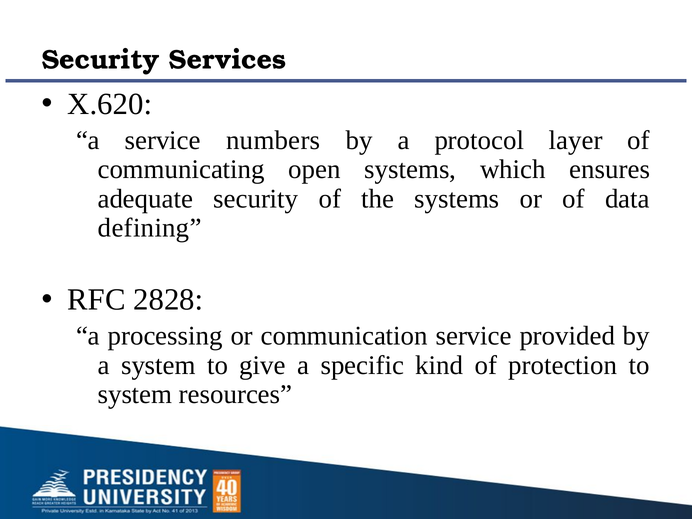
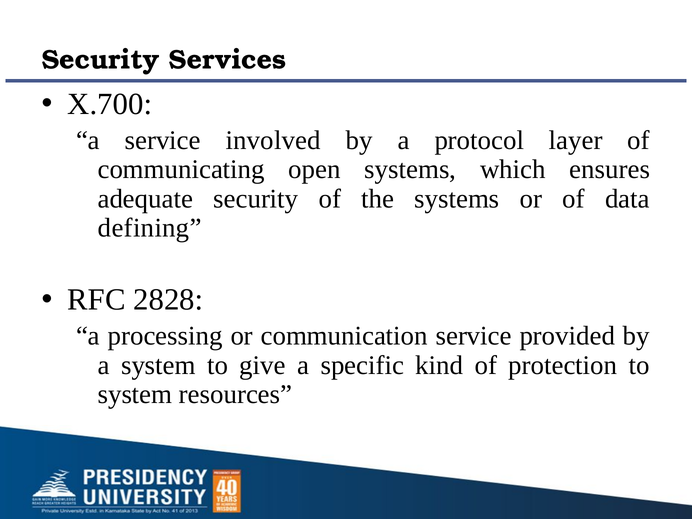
X.620: X.620 -> X.700 (110, 104)
numbers: numbers -> involved (273, 141)
